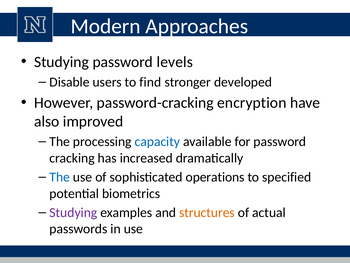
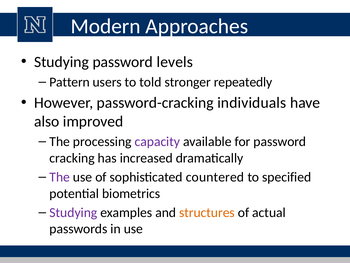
Disable: Disable -> Pattern (70, 82)
find: find -> told (150, 82)
developed: developed -> repeatedly (243, 82)
encryption: encryption -> individuals (252, 103)
capacity colour: blue -> purple (157, 141)
The colour: blue -> purple (60, 177)
operations: operations -> countered (215, 177)
